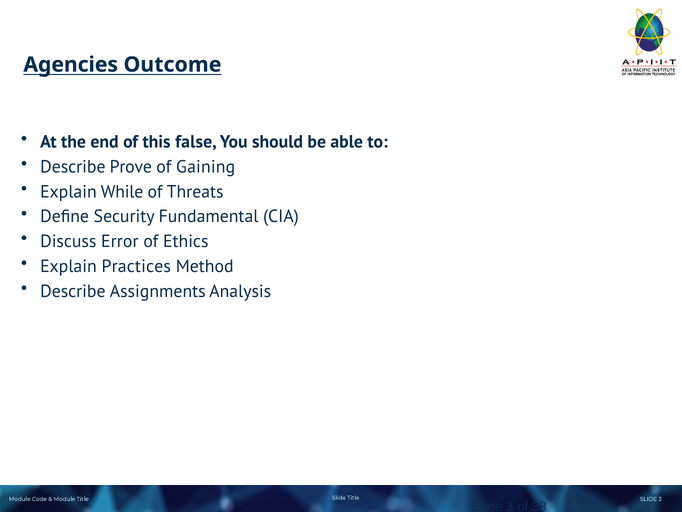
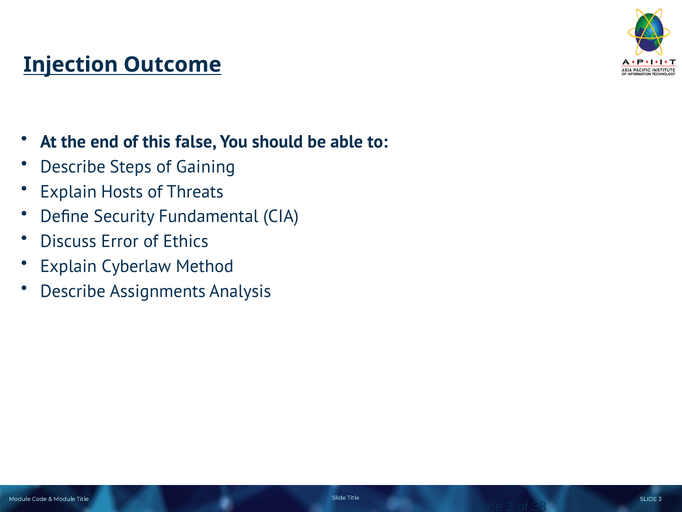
Agencies: Agencies -> Injection (71, 65)
Prove: Prove -> Steps (131, 167)
While: While -> Hosts (122, 192)
Practices: Practices -> Cyberlaw (136, 266)
